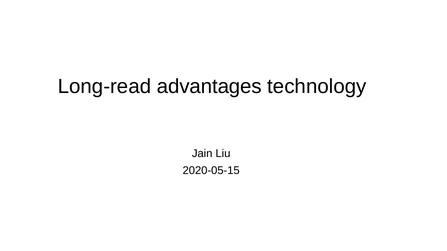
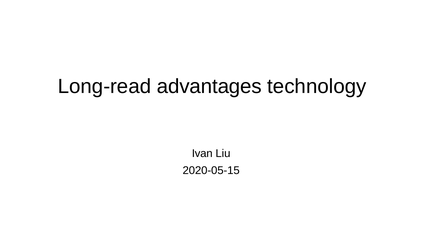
Jain: Jain -> Ivan (202, 154)
